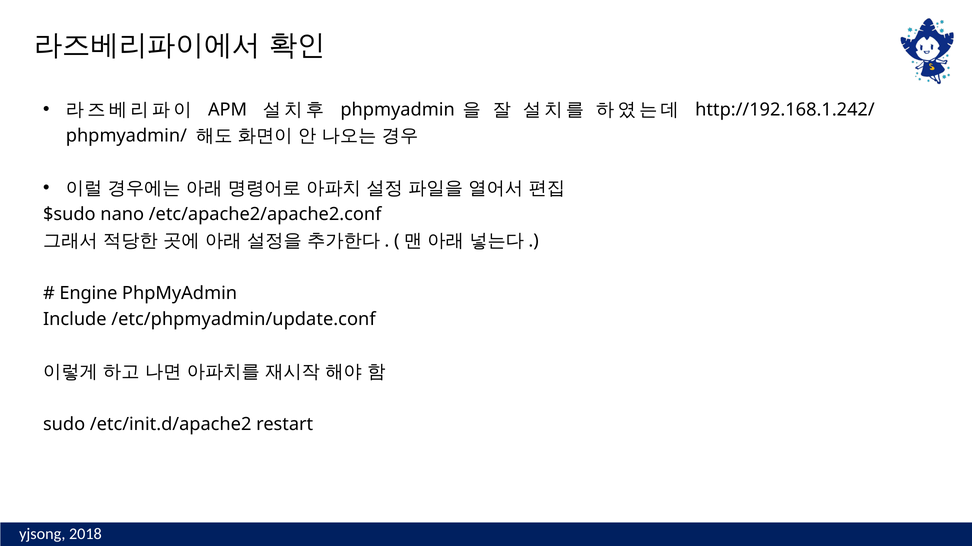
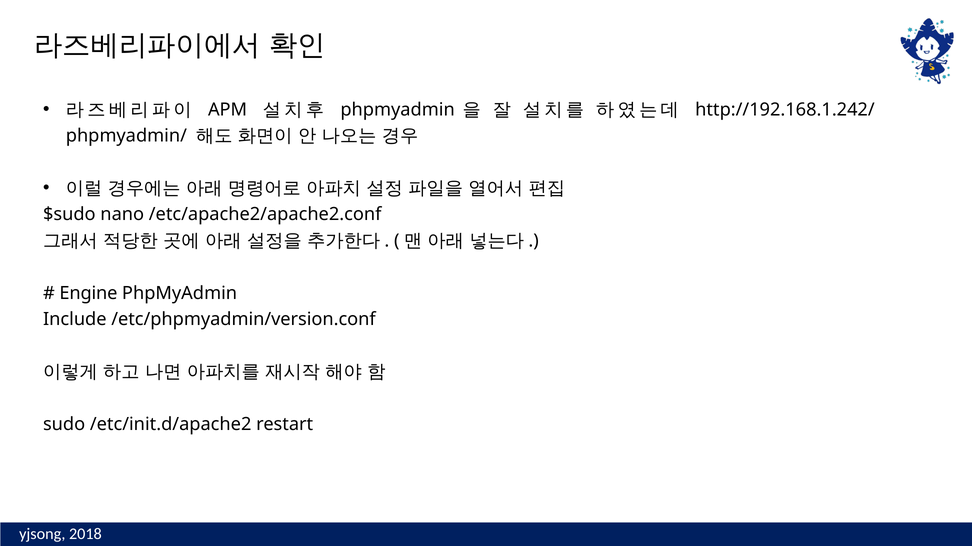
/etc/phpmyadmin/update.conf: /etc/phpmyadmin/update.conf -> /etc/phpmyadmin/version.conf (244, 320)
